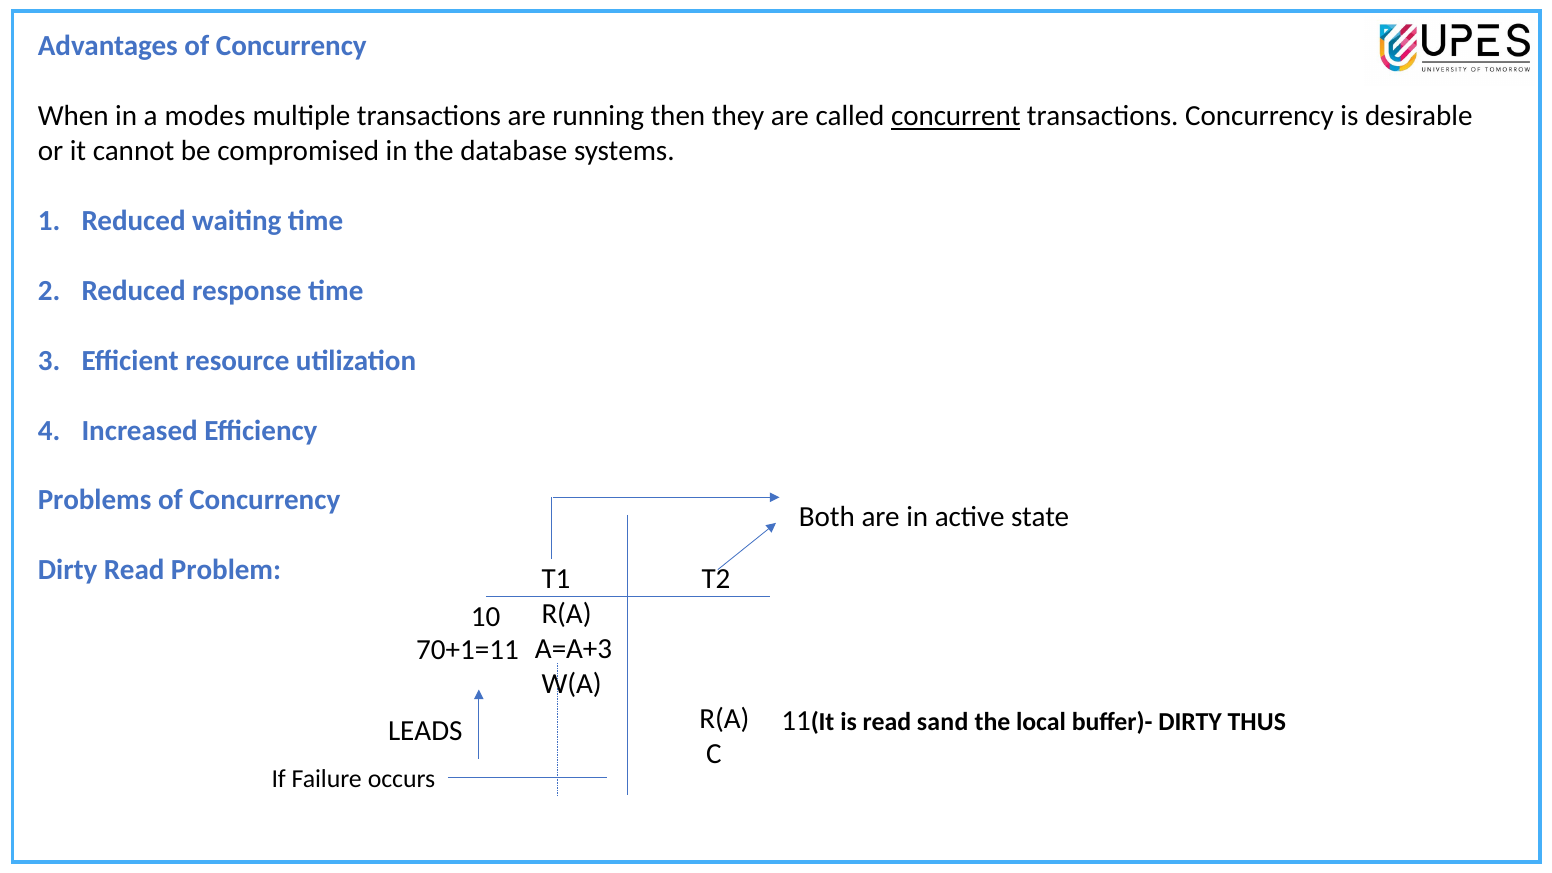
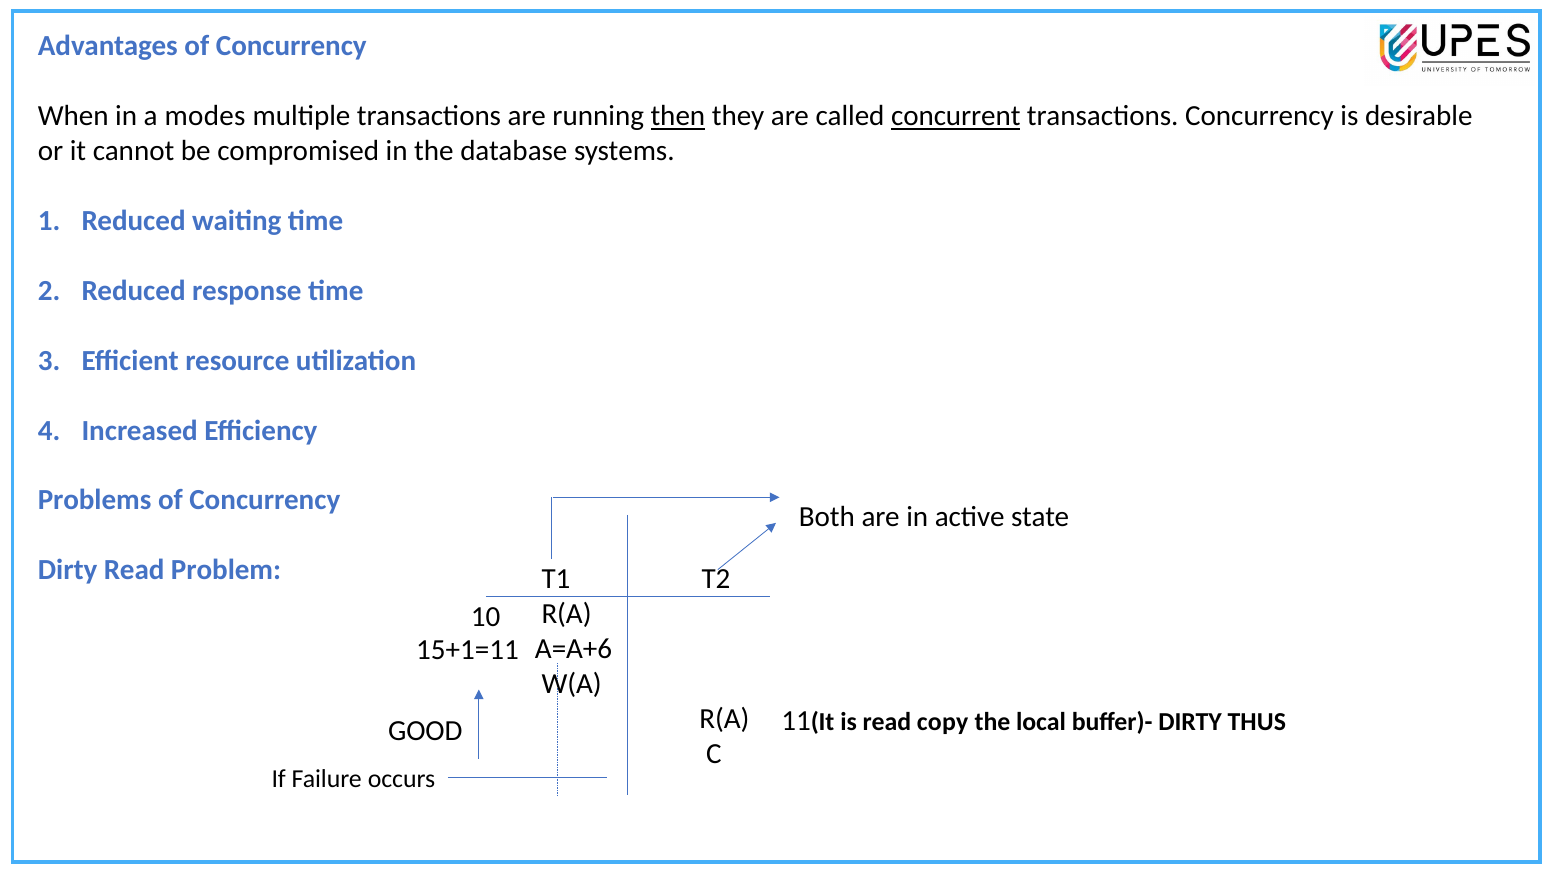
then underline: none -> present (678, 116)
A=A+3: A=A+3 -> A=A+6 (574, 649)
70+1=11: 70+1=11 -> 15+1=11 (467, 650)
sand: sand -> copy (943, 722)
LEADS: LEADS -> GOOD (425, 731)
